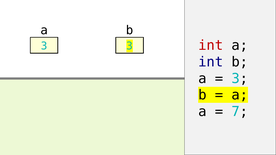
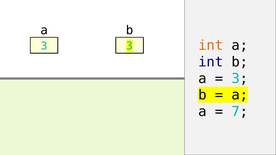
int colour: red -> orange (211, 45)
